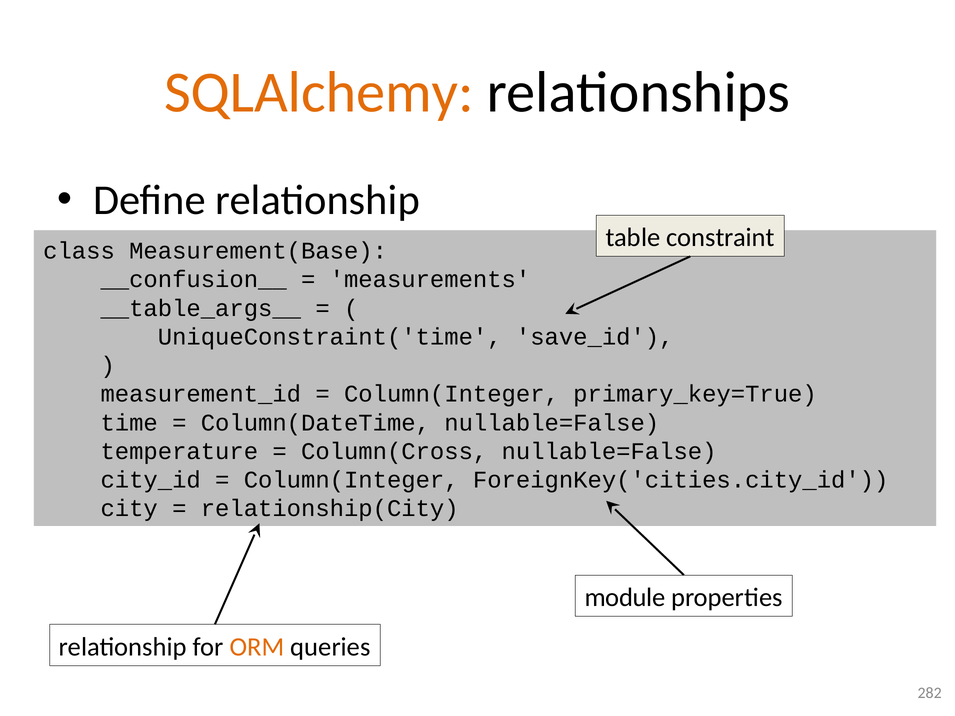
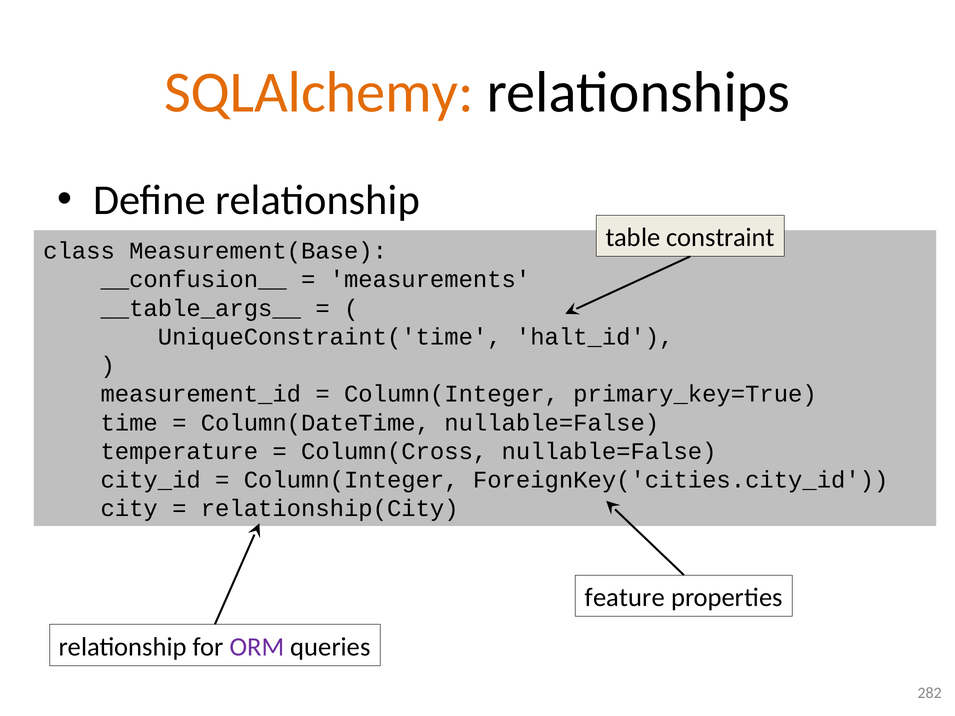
save_id: save_id -> halt_id (595, 337)
module: module -> feature (625, 598)
ORM colour: orange -> purple (257, 647)
